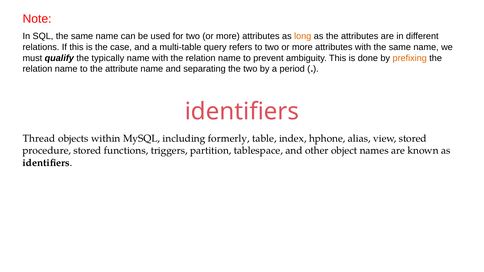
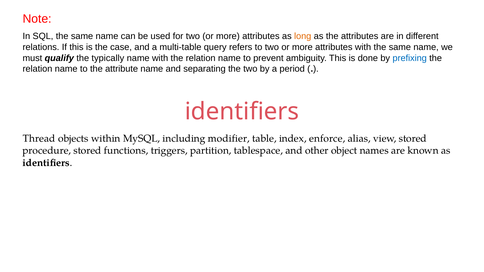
prefixing colour: orange -> blue (410, 58)
formerly: formerly -> modifier (229, 139)
hphone: hphone -> enforce (327, 139)
